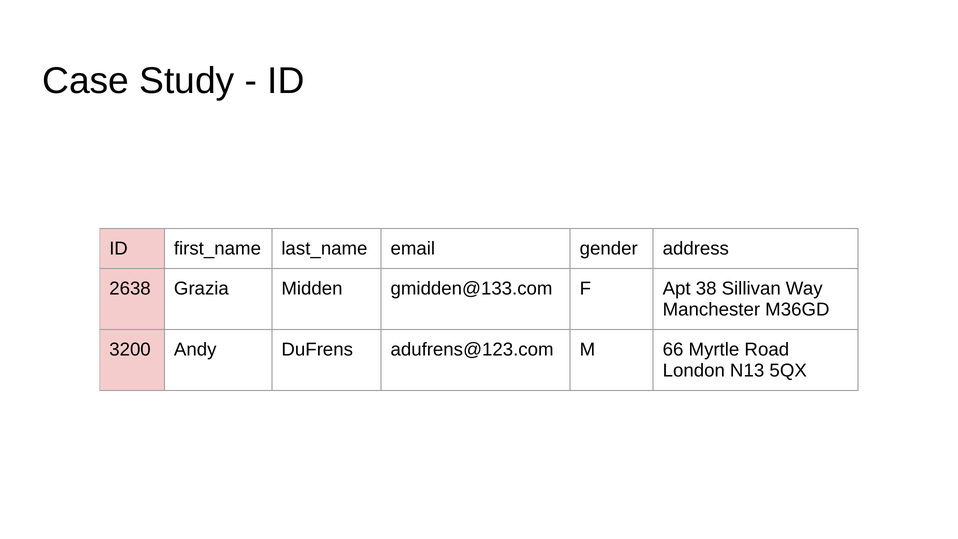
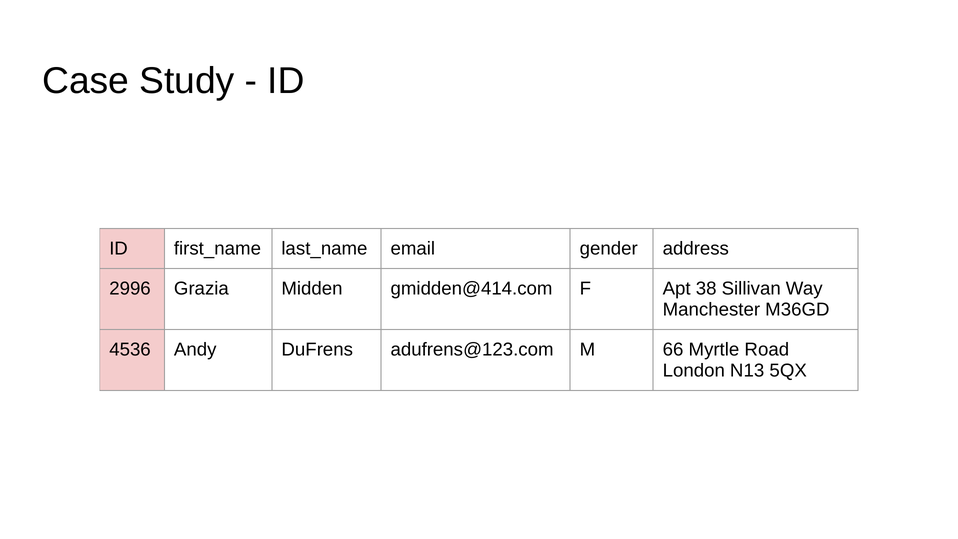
2638: 2638 -> 2996 (130, 289)
gmidden@133.com: gmidden@133.com -> gmidden@414.com (472, 289)
3200: 3200 -> 4536 (130, 350)
